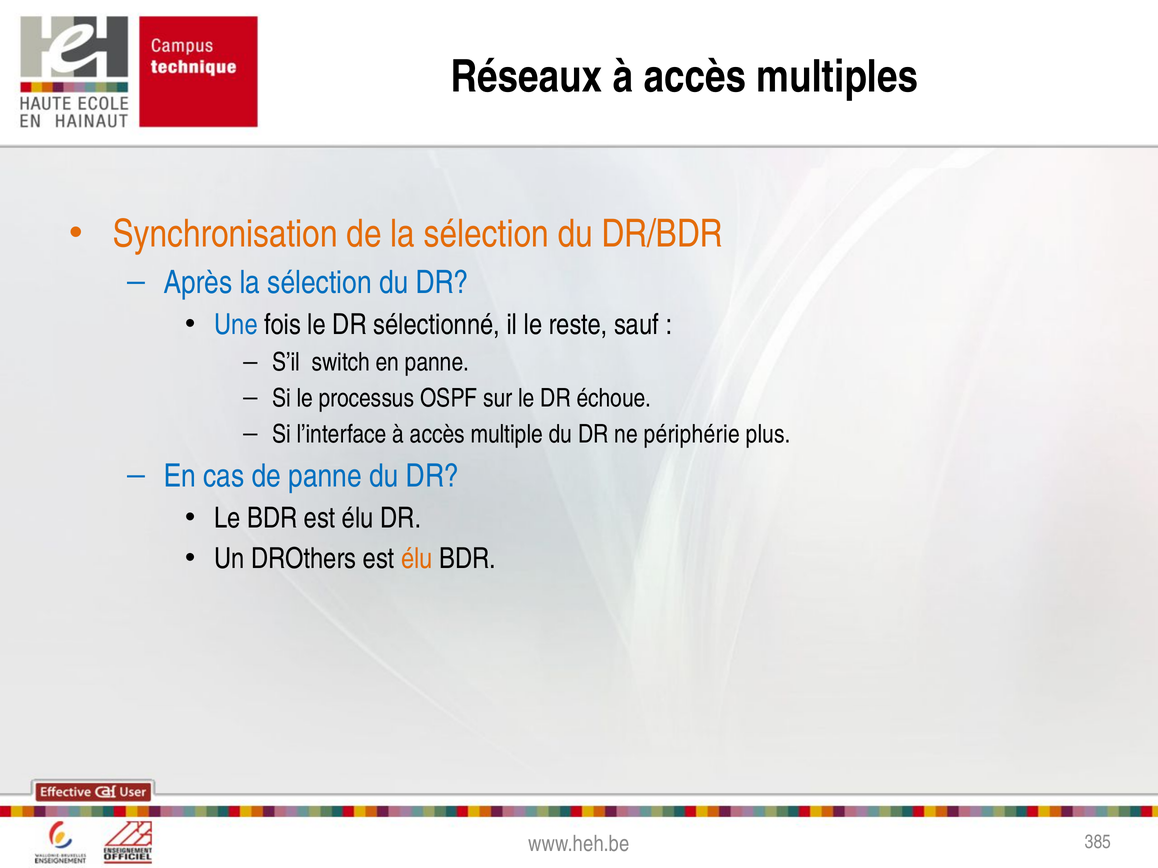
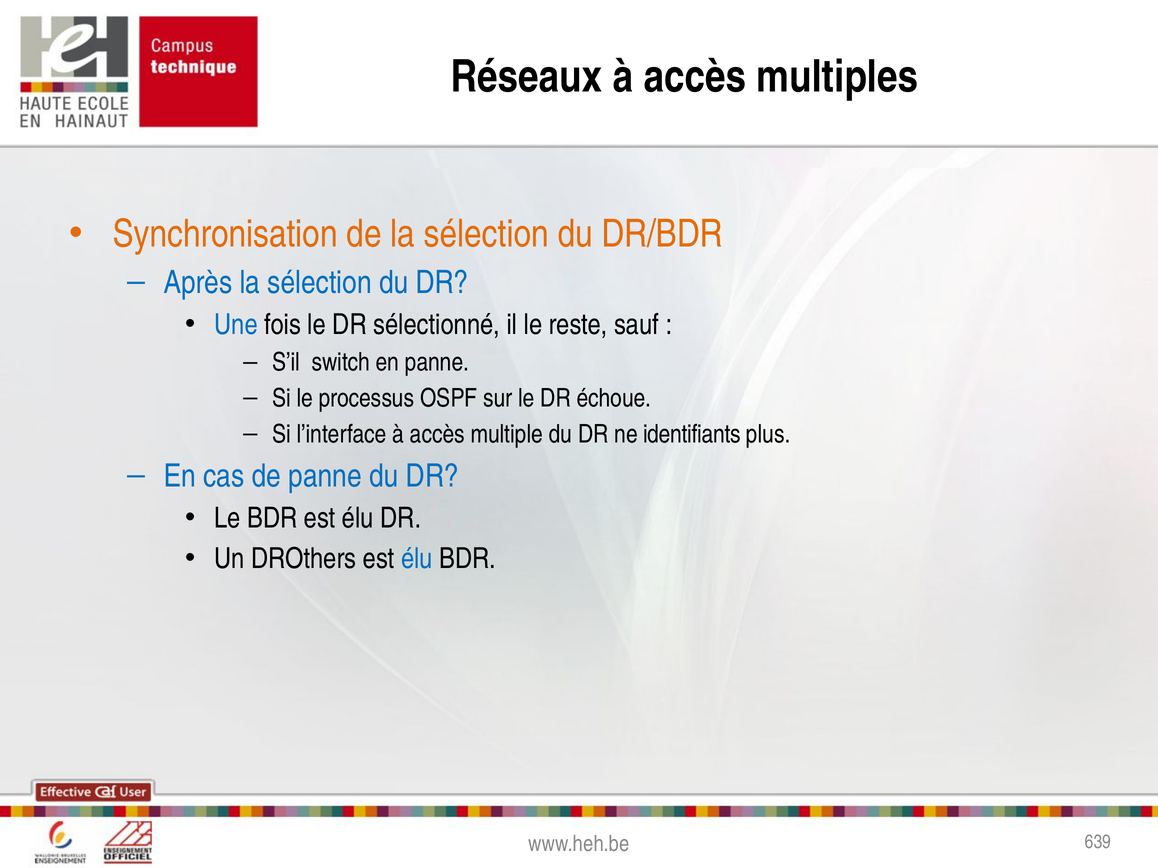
périphérie: périphérie -> identifiants (692, 435)
élu colour: orange -> blue (417, 559)
385: 385 -> 639 (1098, 843)
